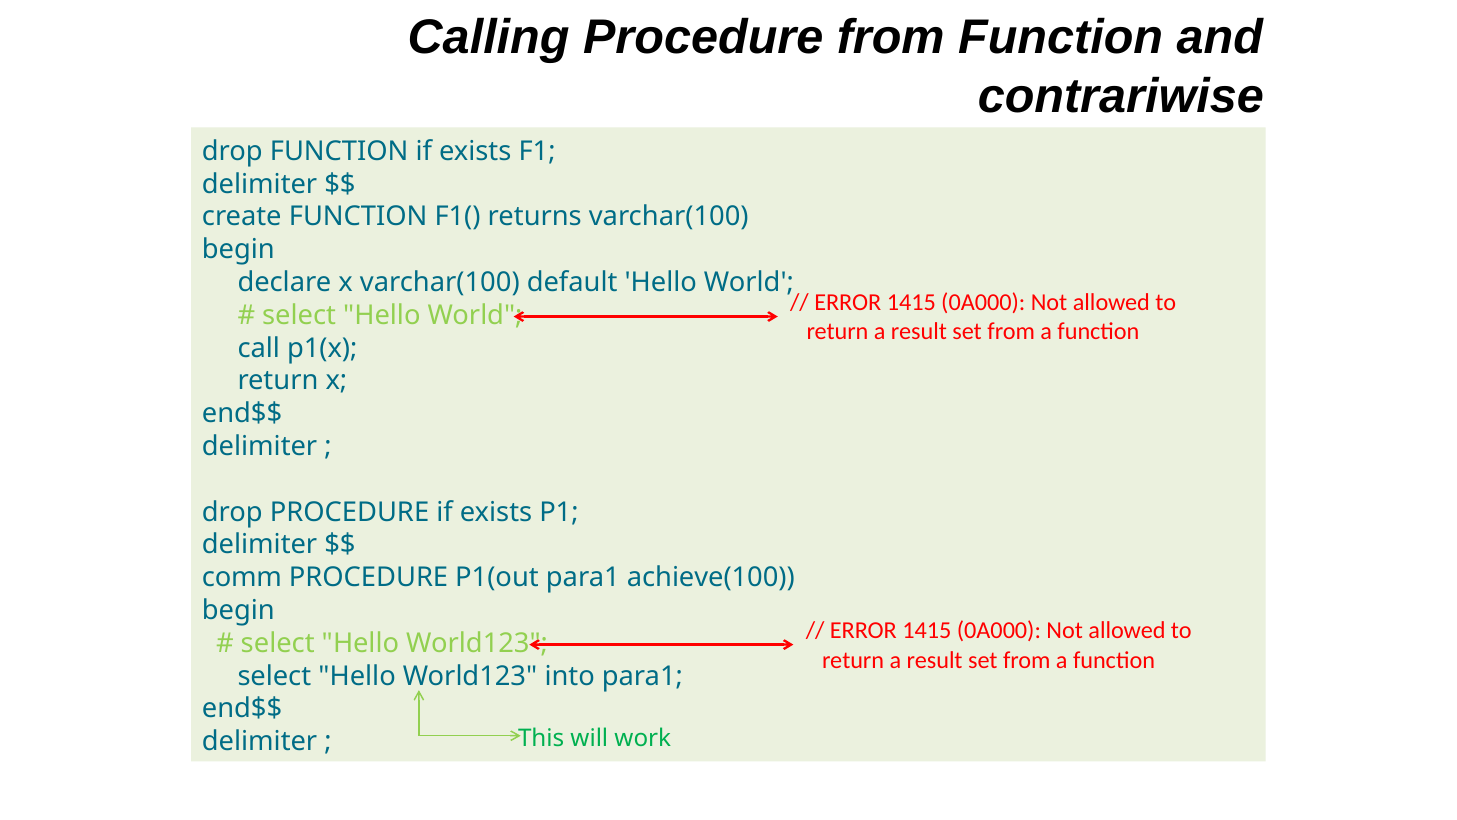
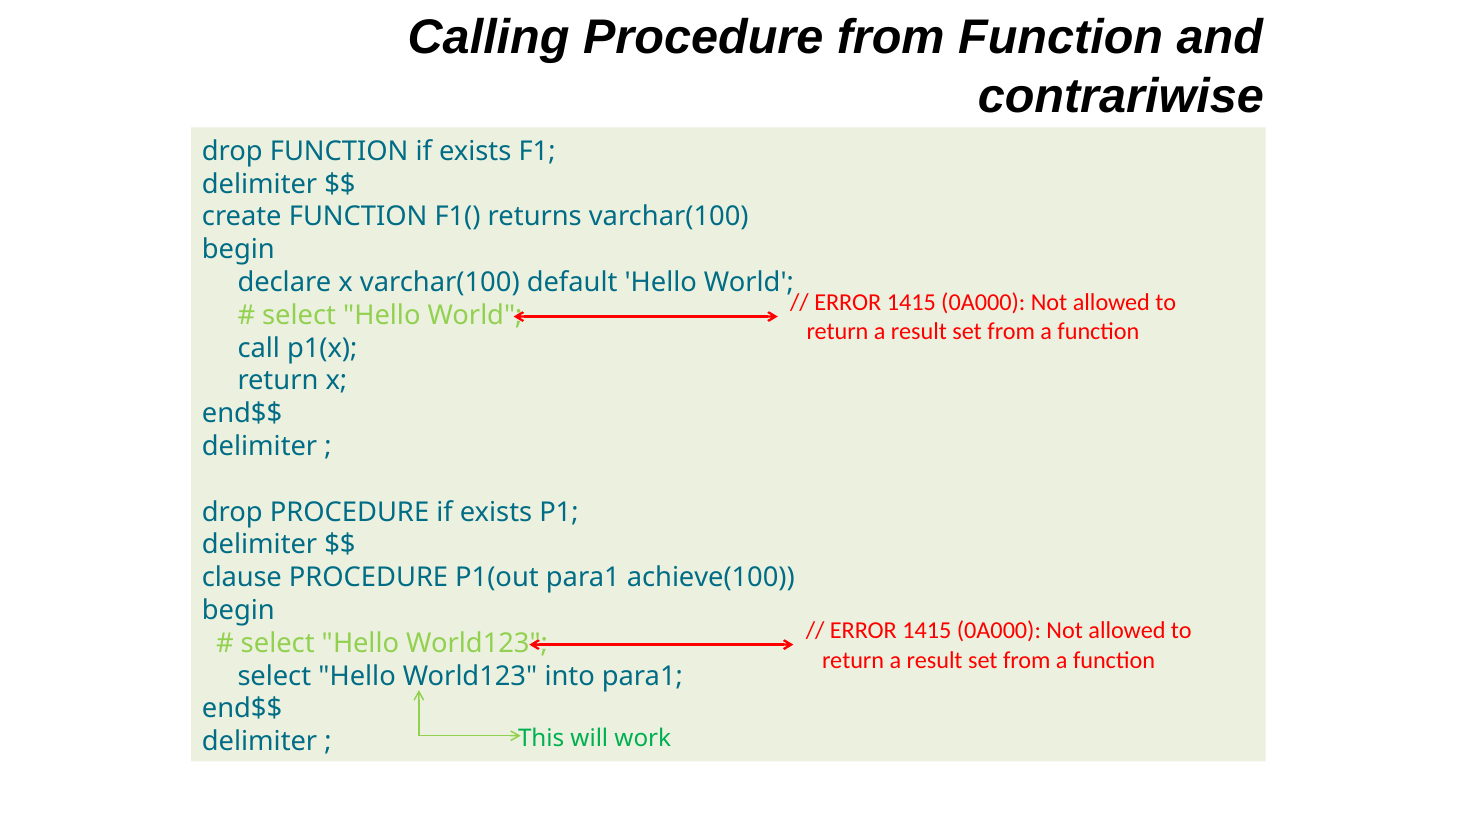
comm: comm -> clause (242, 577)
